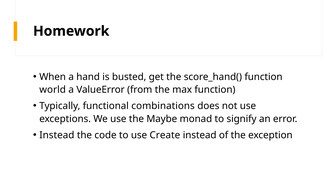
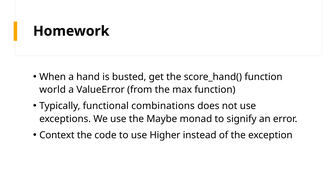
Instead: Instead -> Context (57, 135)
Create: Create -> Higher (165, 135)
